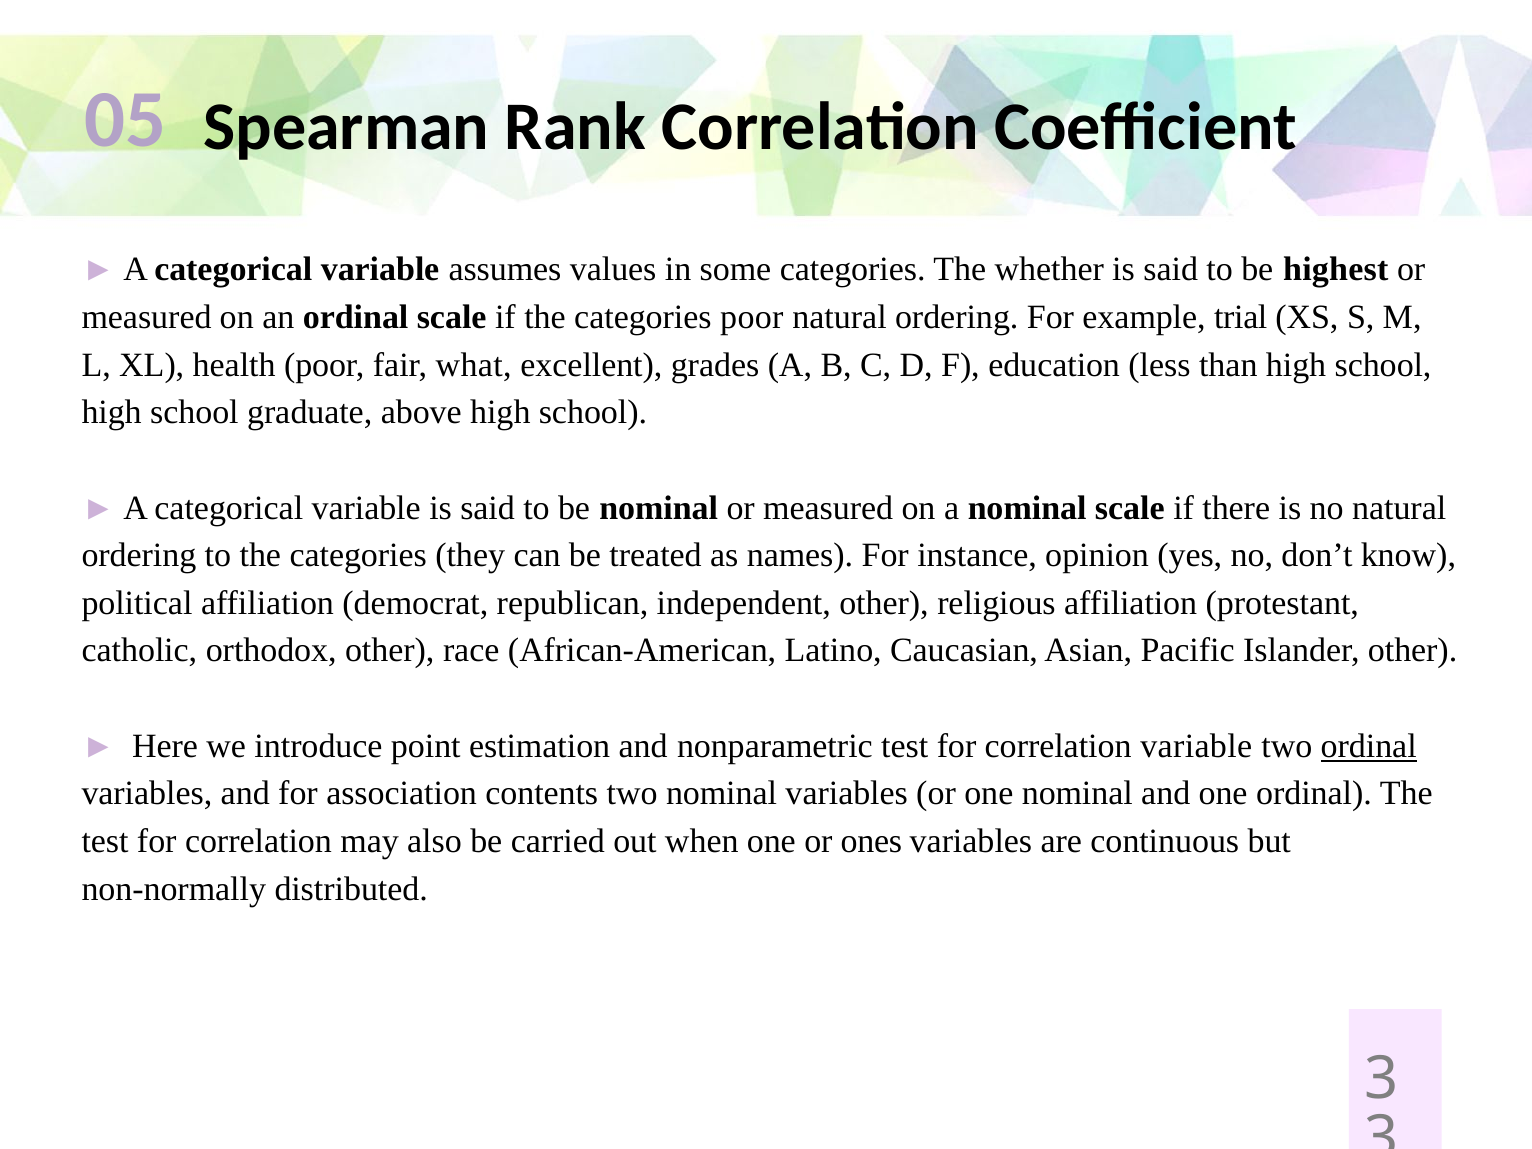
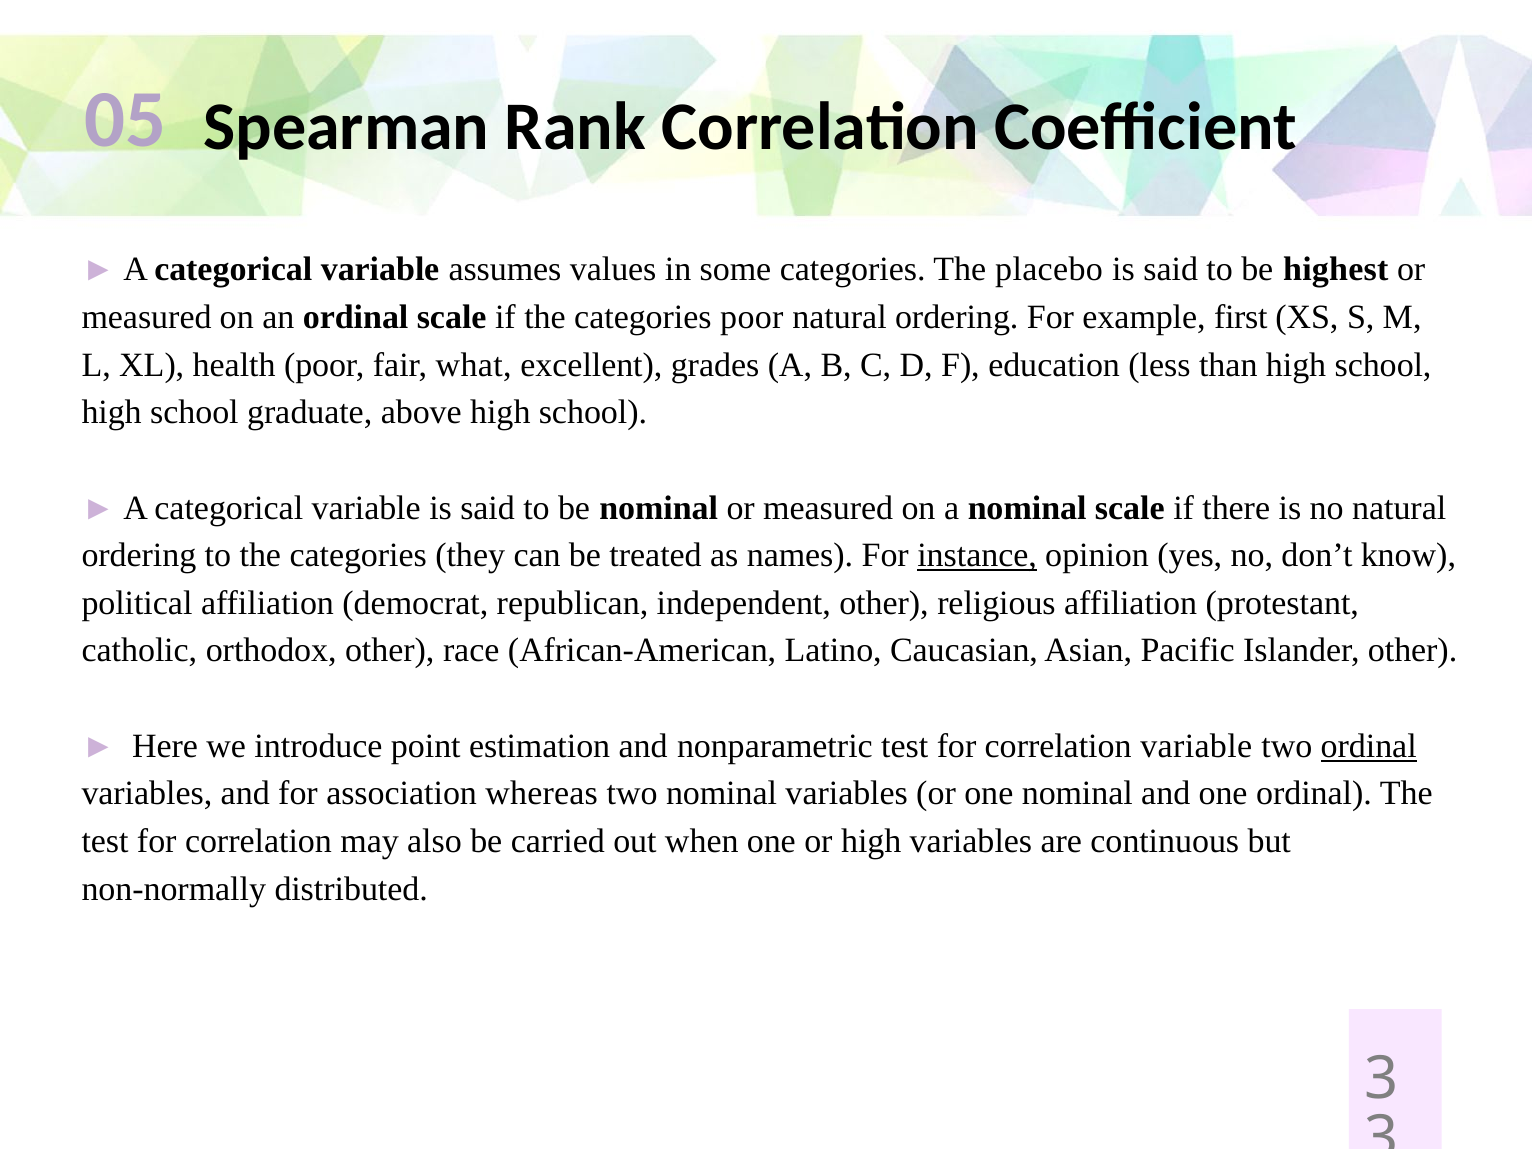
whether: whether -> placebo (1049, 270)
trial: trial -> first (1241, 317)
instance underline: none -> present (977, 555)
contents: contents -> whereas (542, 794)
or ones: ones -> high (871, 841)
